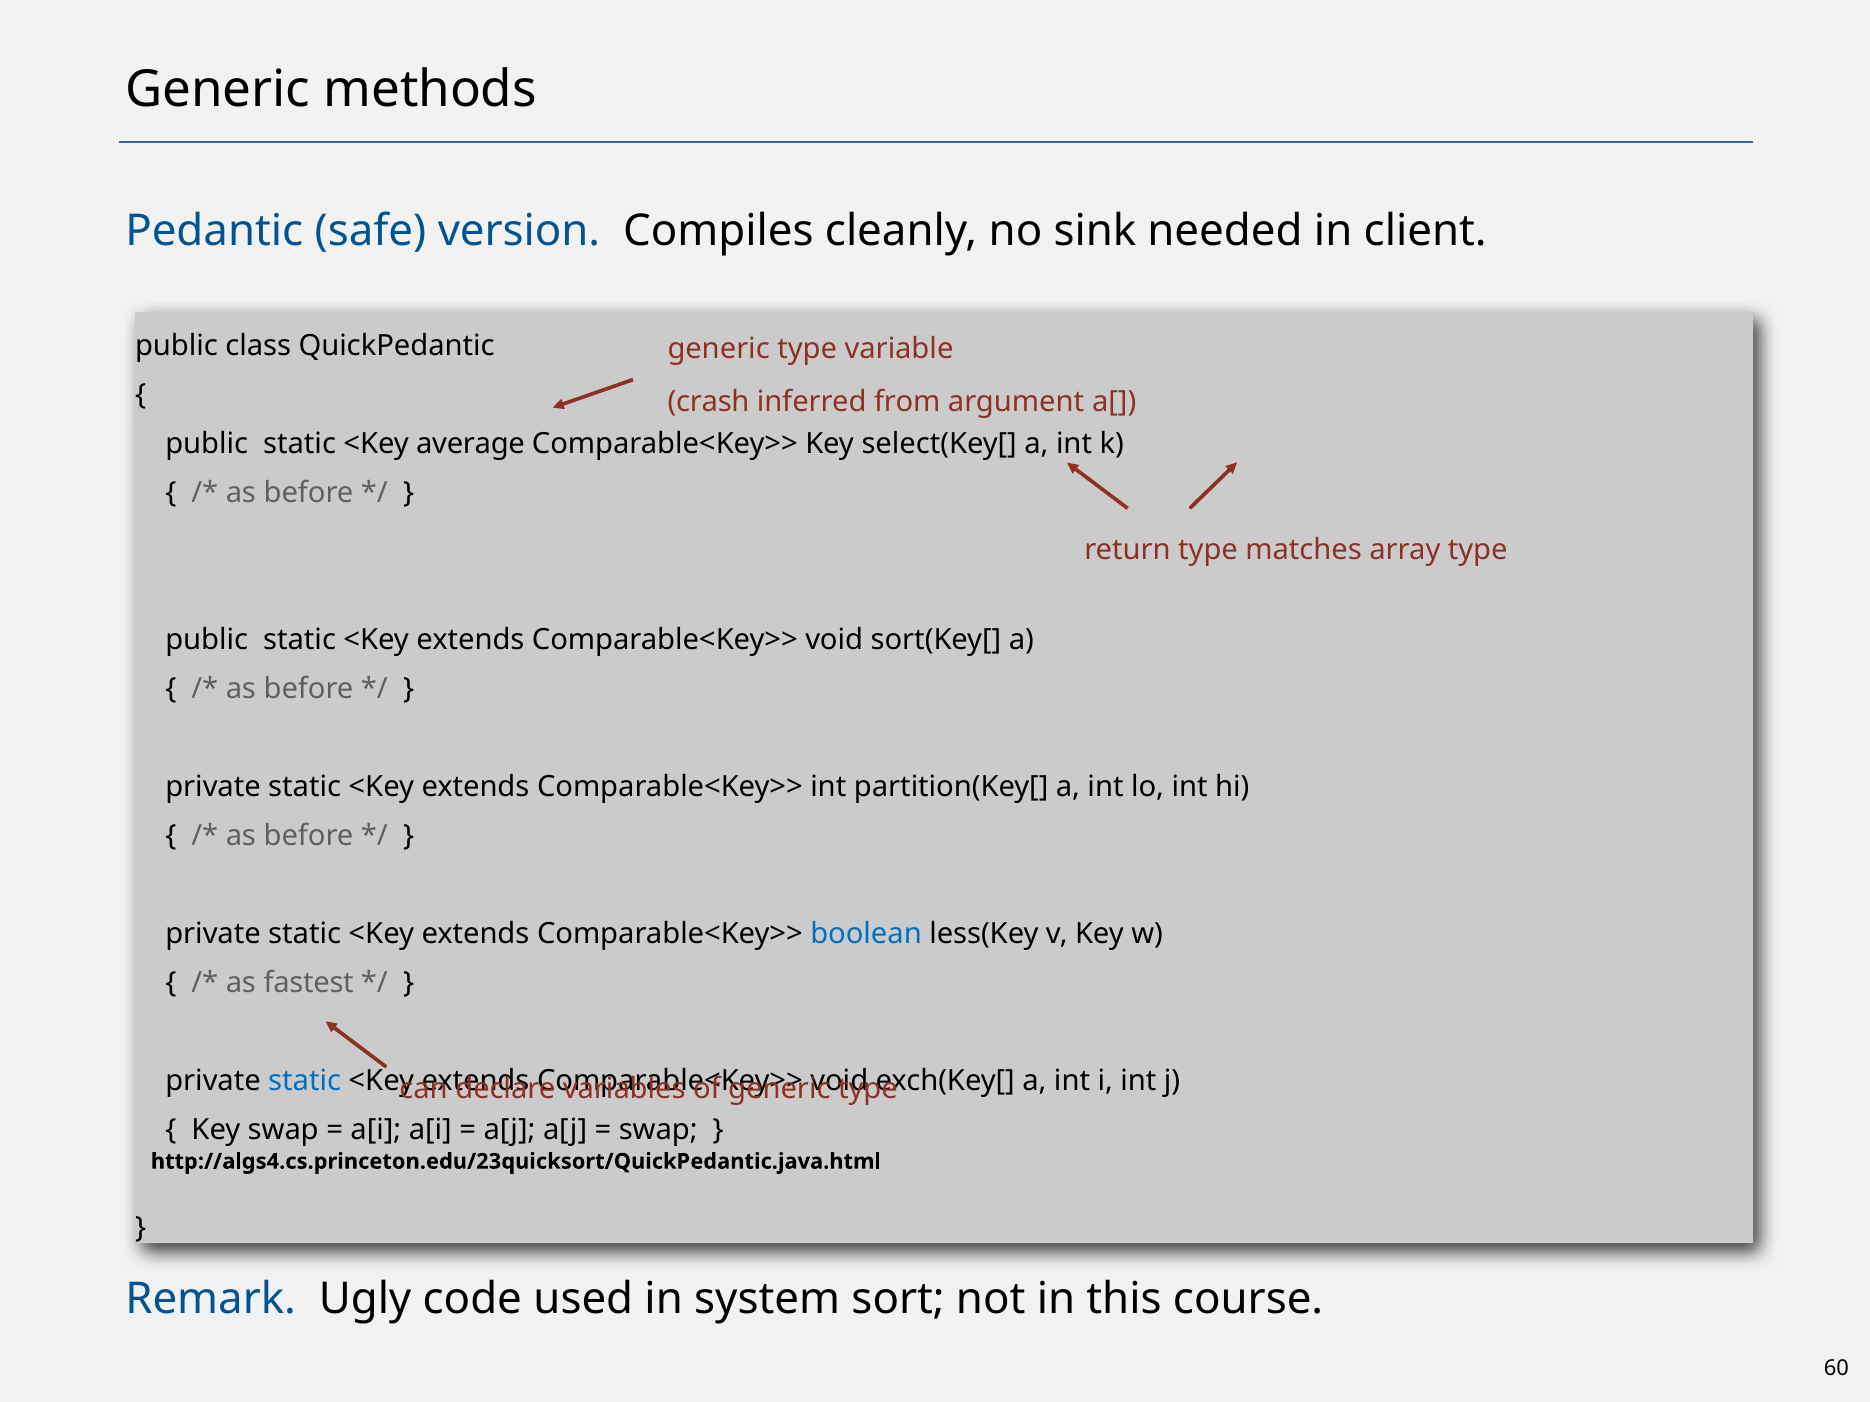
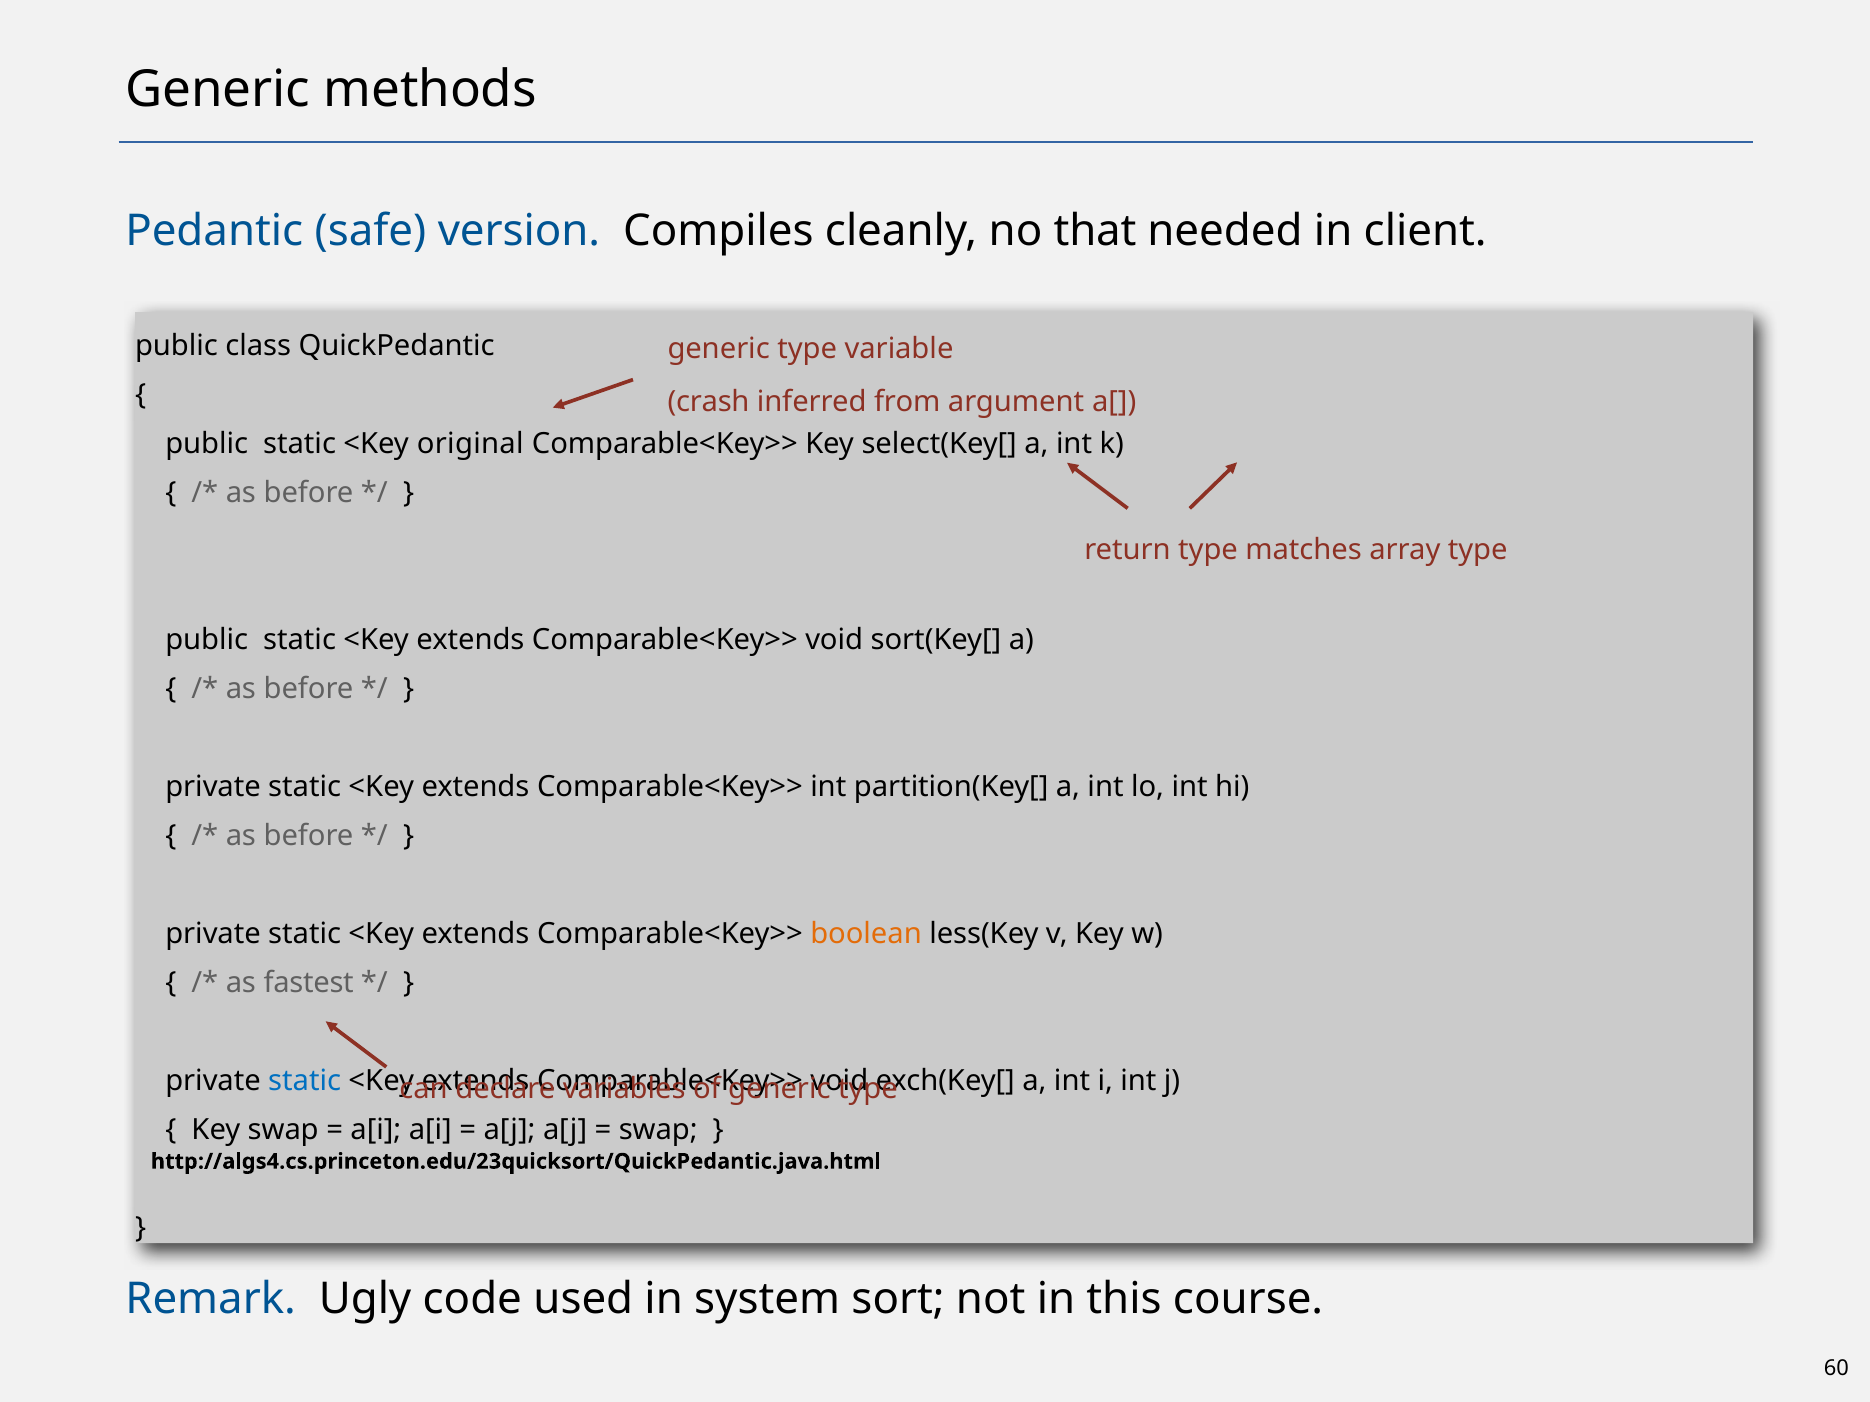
sink: sink -> that (1095, 231)
average: average -> original (470, 444)
boolean colour: blue -> orange (866, 934)
